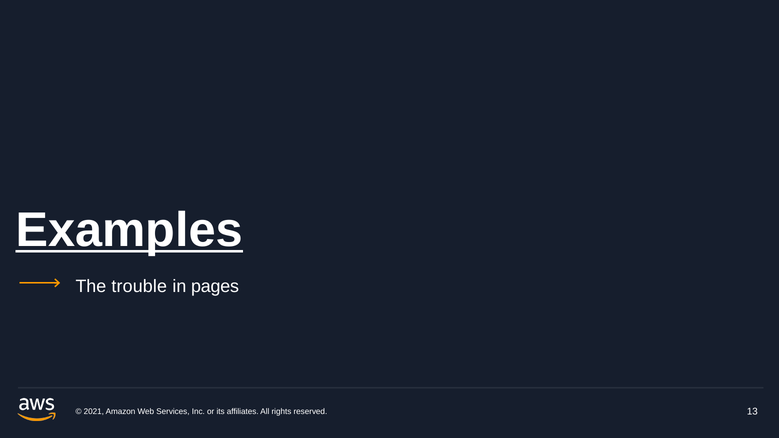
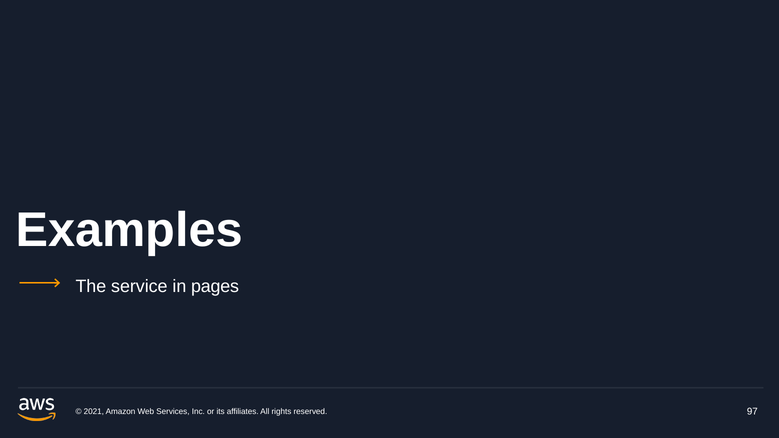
Examples underline: present -> none (129, 230)
trouble: trouble -> service (139, 287)
13: 13 -> 97 (752, 412)
